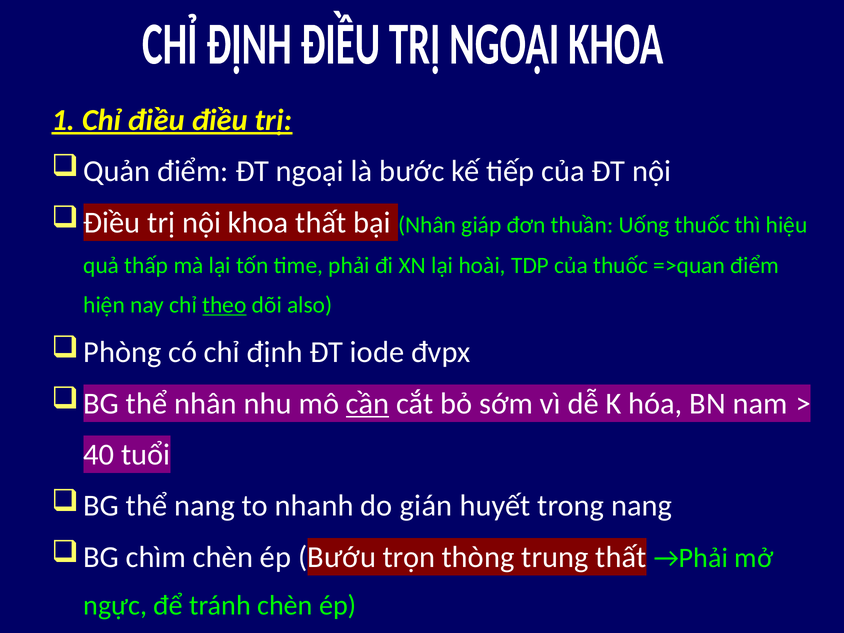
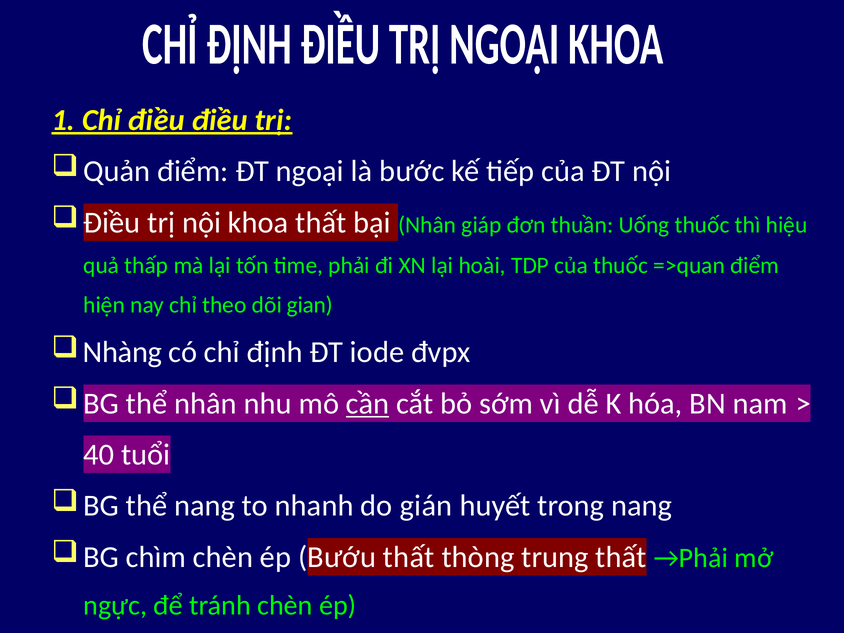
theo underline: present -> none (224, 305)
also: also -> gian (310, 305)
Phòng: Phòng -> Nhàng (123, 352)
Bướu trọn: trọn -> thất (409, 557)
